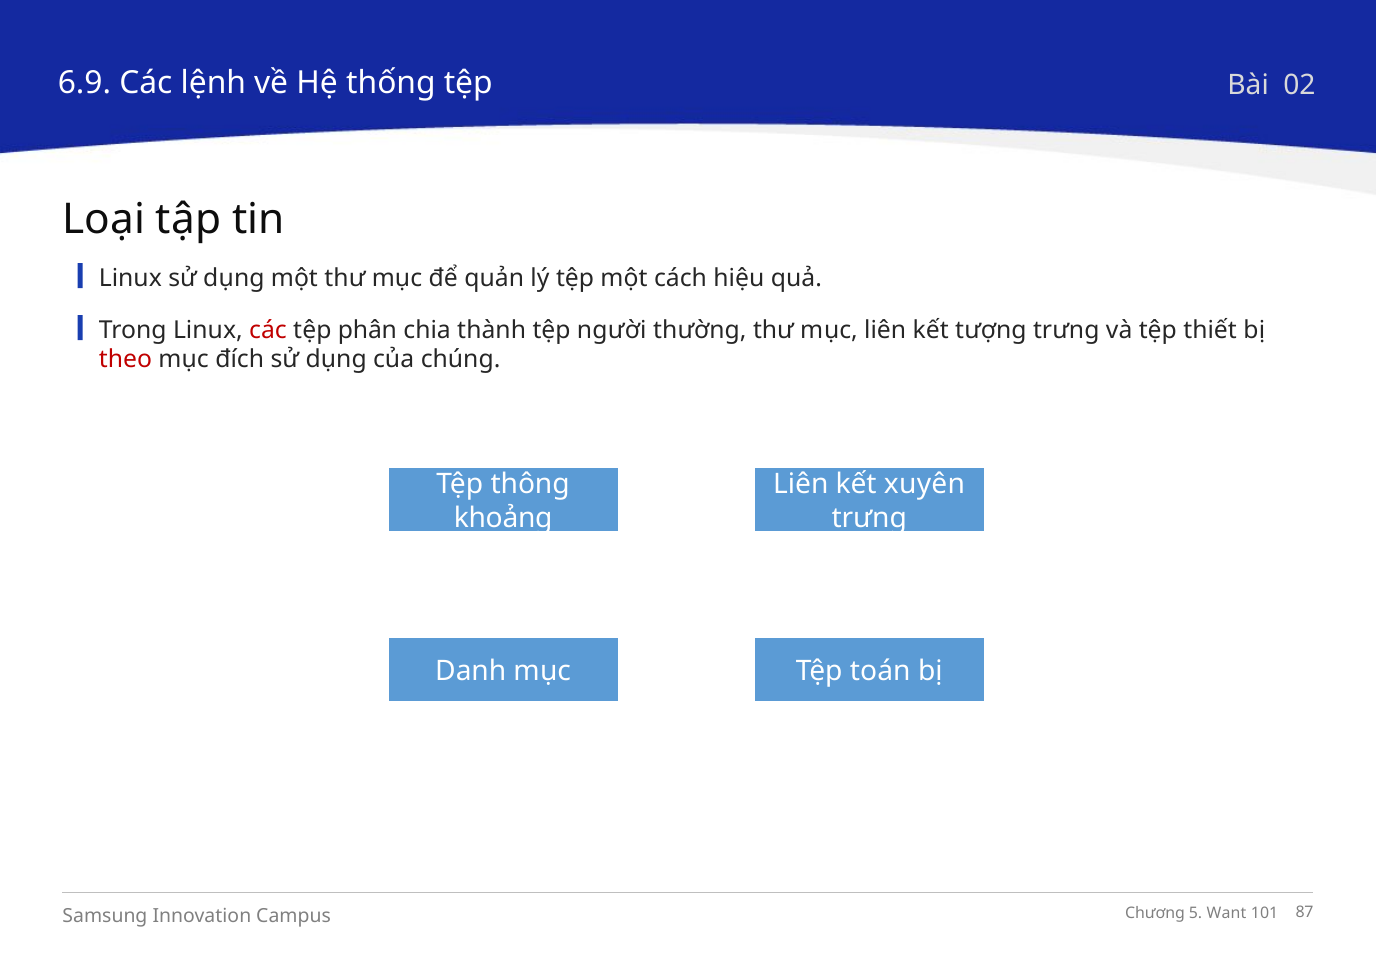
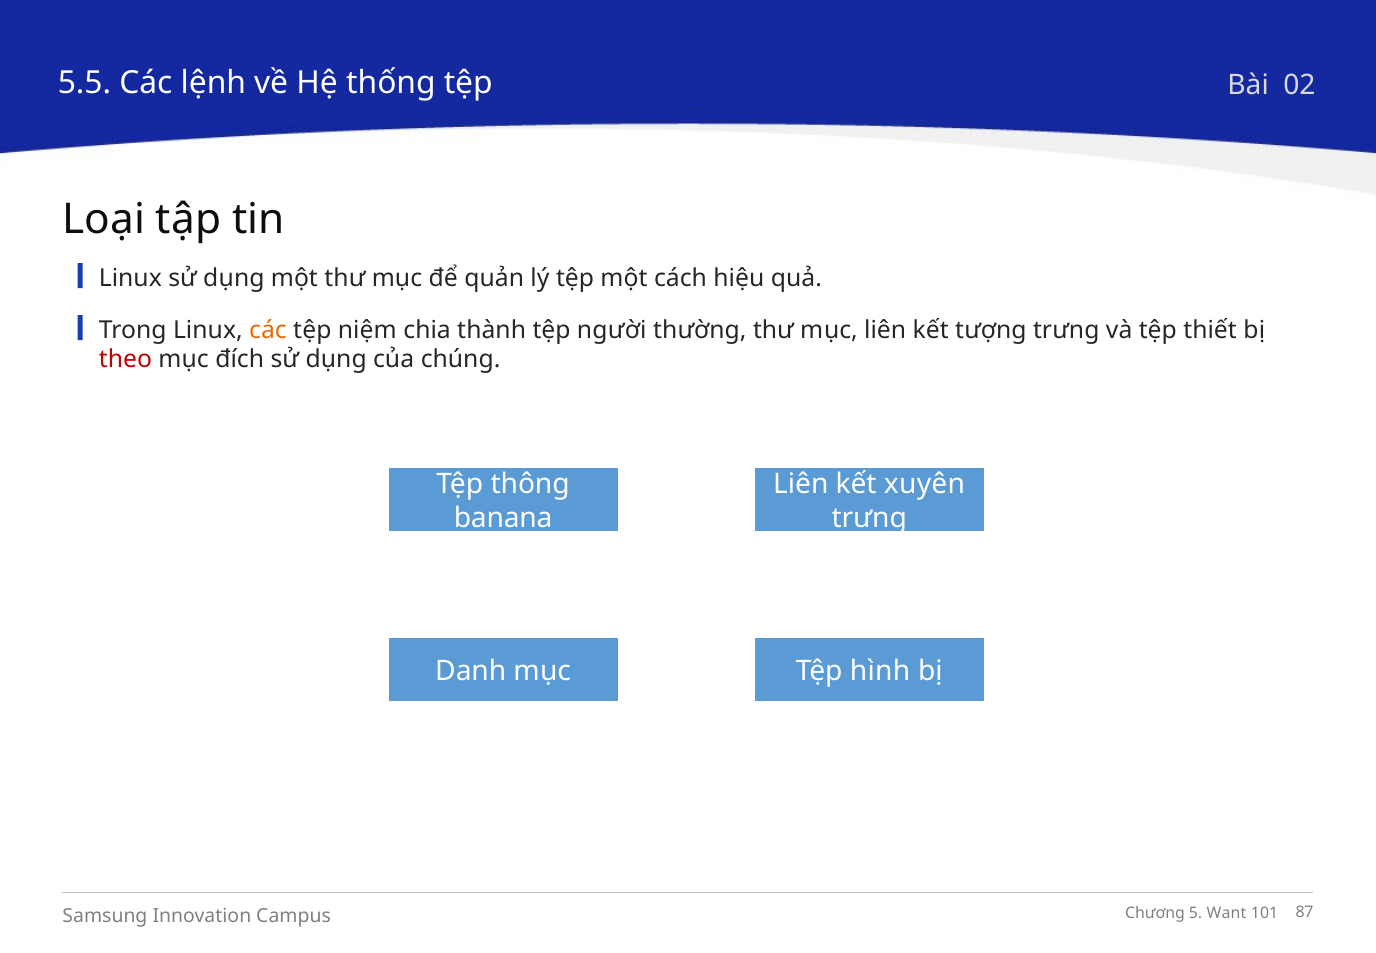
6.9: 6.9 -> 5.5 (84, 83)
các colour: red -> orange (268, 330)
phân: phân -> niệm (367, 330)
khoảng: khoảng -> banana (503, 518)
toán: toán -> hình (880, 671)
